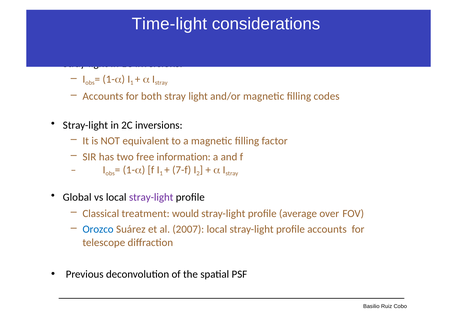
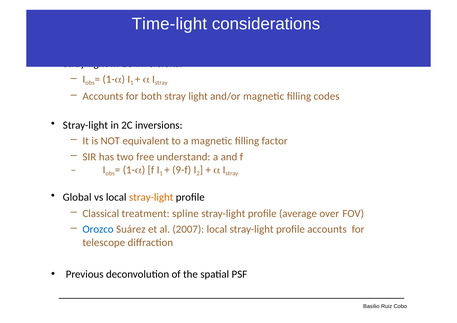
information: information -> understand (184, 157)
7-f: 7-f -> 9-f (182, 170)
stray-light colour: purple -> orange (151, 197)
would: would -> spline (185, 213)
